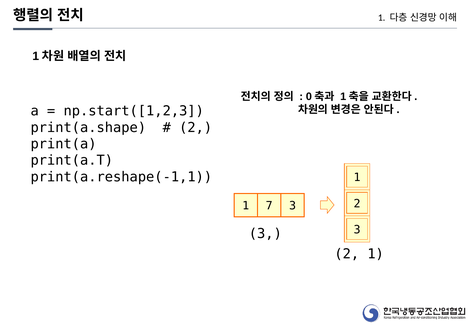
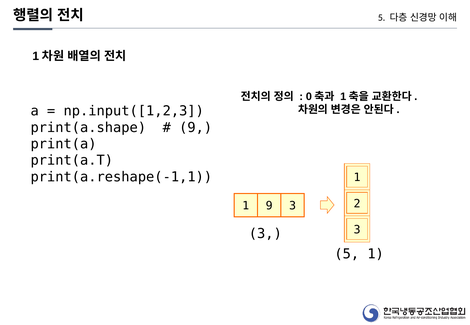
1: 1 -> 5 (382, 18)
np.start([1,2,3: np.start([1,2,3 -> np.input([1,2,3 (134, 111)
2: 2 -> 9 (196, 128)
1 7: 7 -> 9 (269, 206)
2: 2 -> 5 (347, 254)
